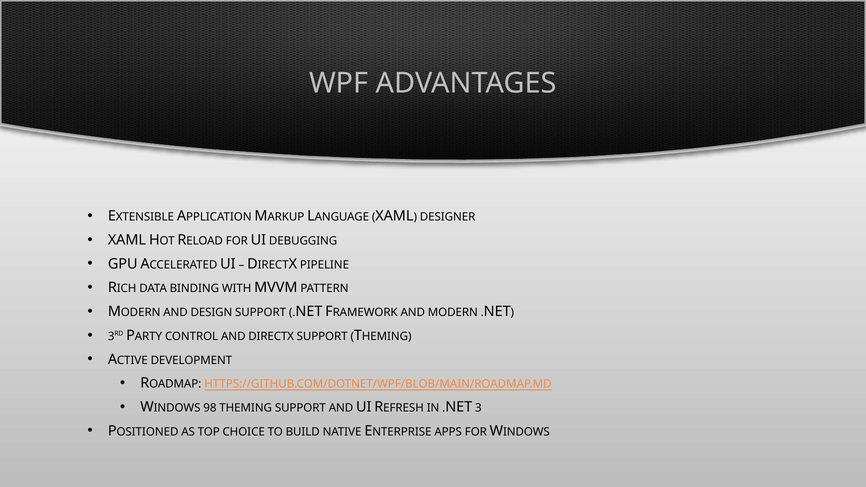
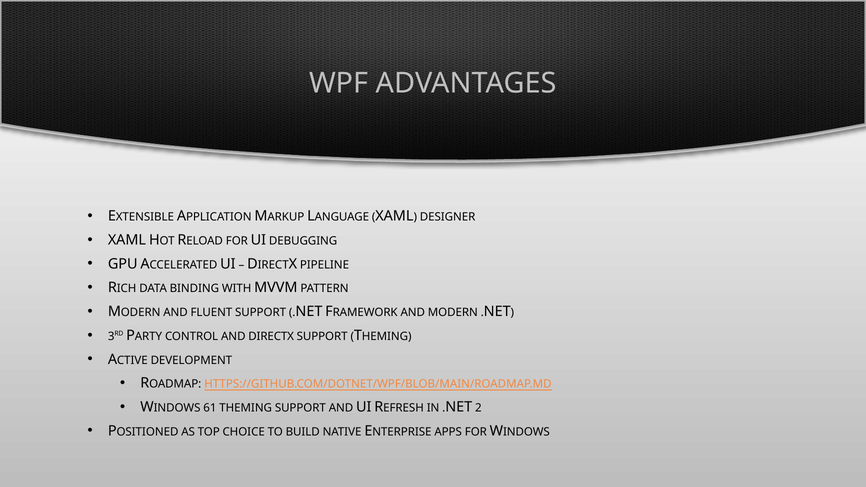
DESIGN: DESIGN -> FLUENT (211, 313)
98: 98 -> 61 (210, 408)
3: 3 -> 2 (478, 408)
